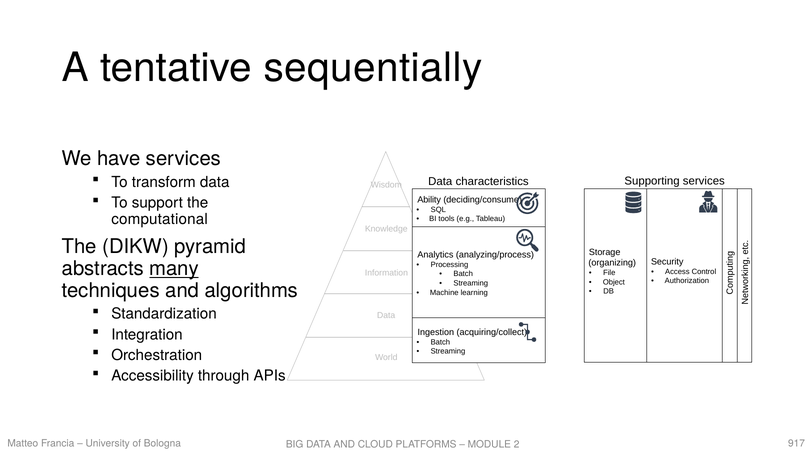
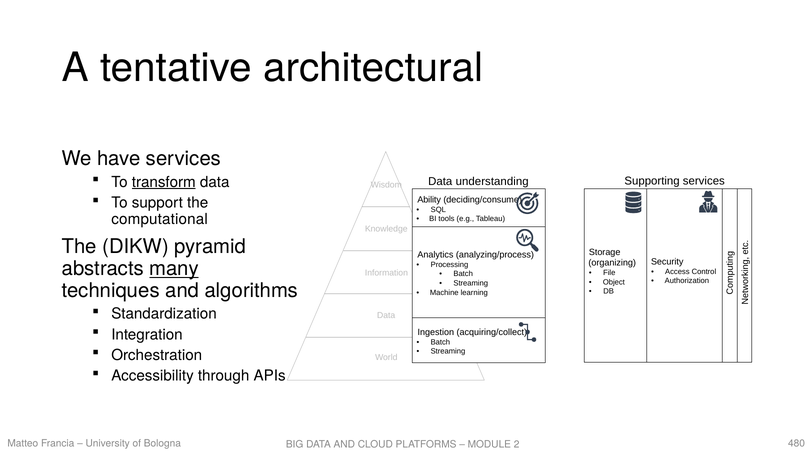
sequentially: sequentially -> architectural (373, 68)
transform underline: none -> present (164, 182)
characteristics: characteristics -> understanding (492, 182)
917: 917 -> 480 (797, 444)
